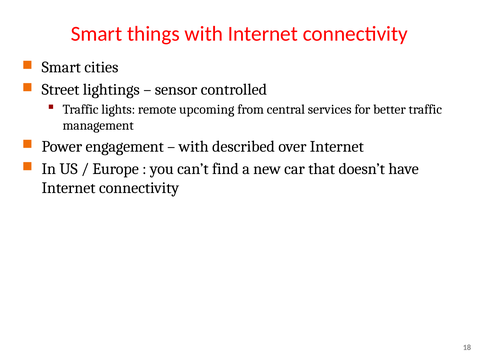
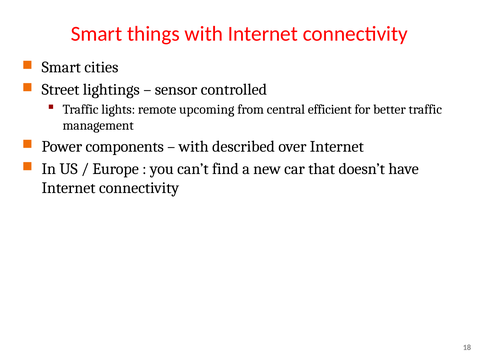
services: services -> efficient (330, 110)
engagement: engagement -> components (125, 147)
